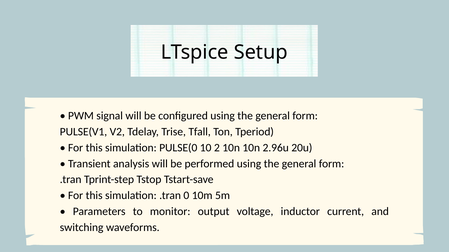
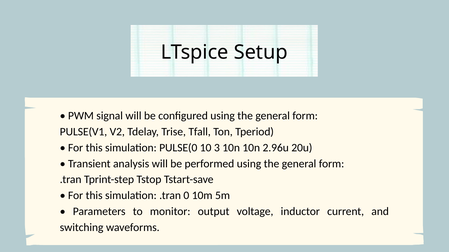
2: 2 -> 3 (217, 148)
